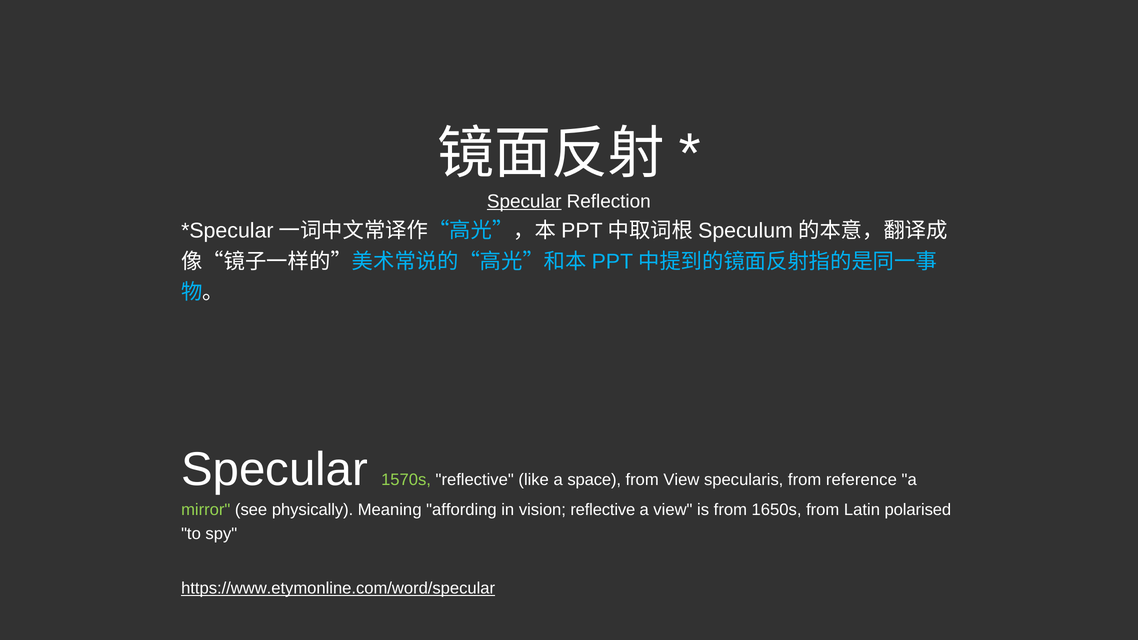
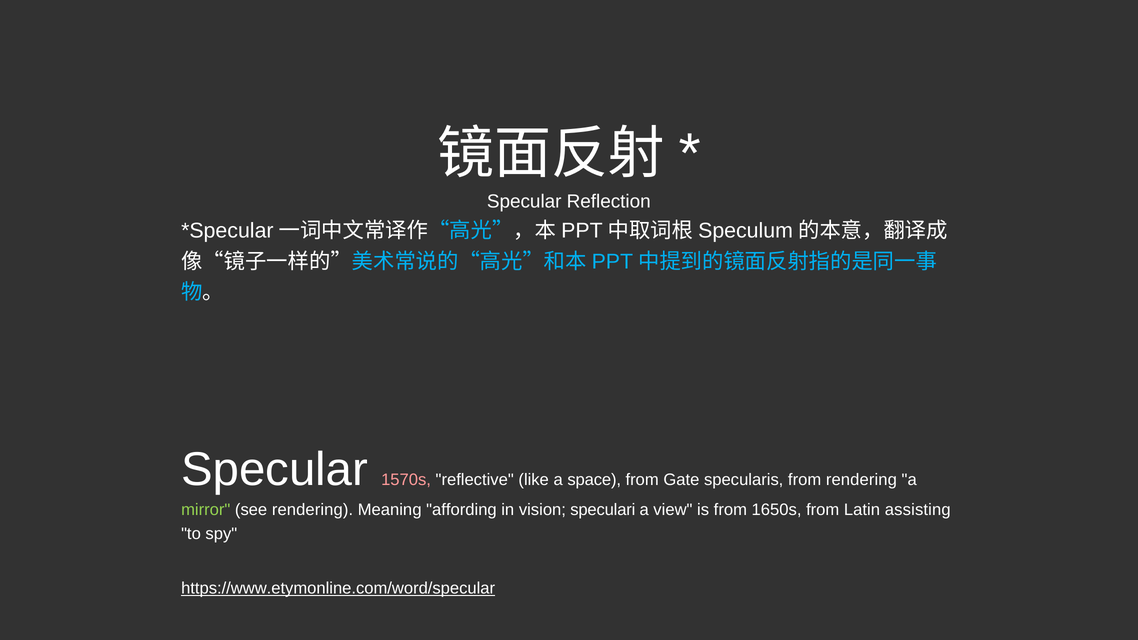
Specular underline: present -> none (524, 201)
1570s colour: light green -> pink (406, 480)
from View: View -> Gate (681, 480)
from reference: reference -> rendering (861, 480)
see physically: physically -> rendering (313, 510)
vision reflective: reflective -> speculari (603, 510)
polarised: polarised -> assisting (918, 510)
